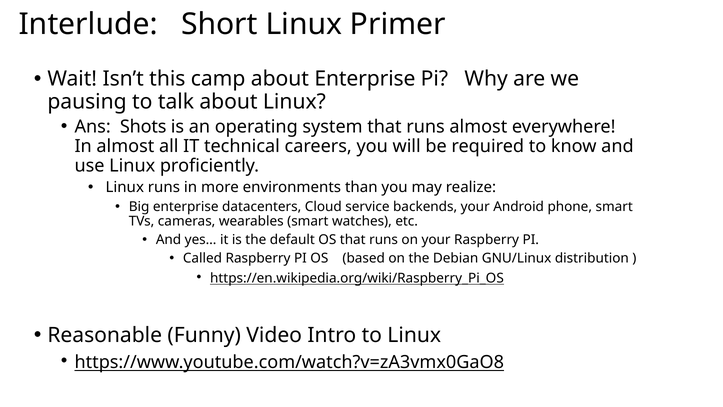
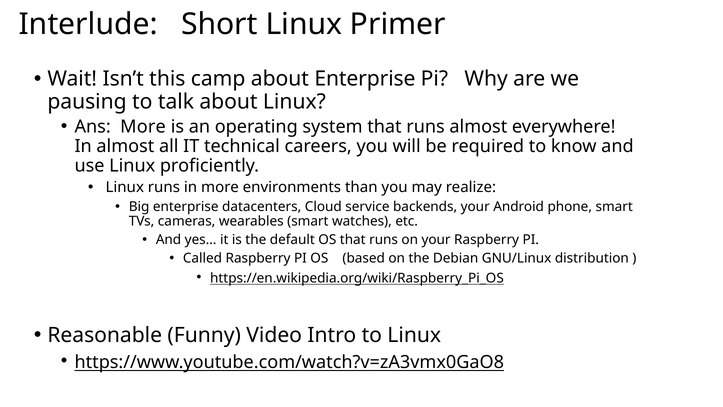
Ans Shots: Shots -> More (143, 127)
